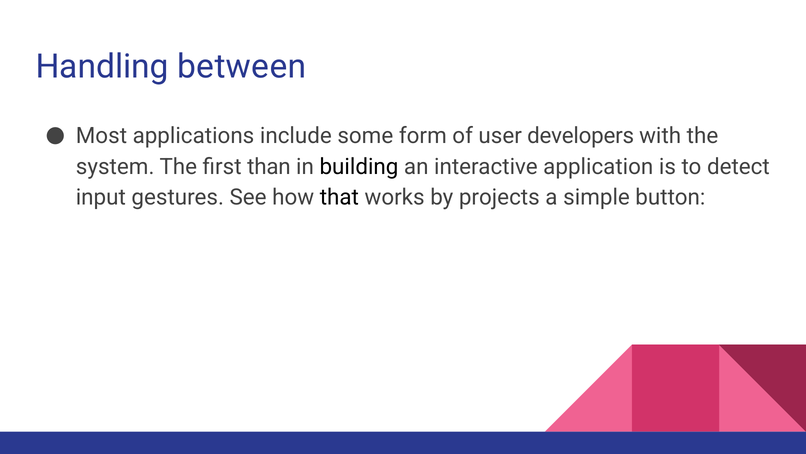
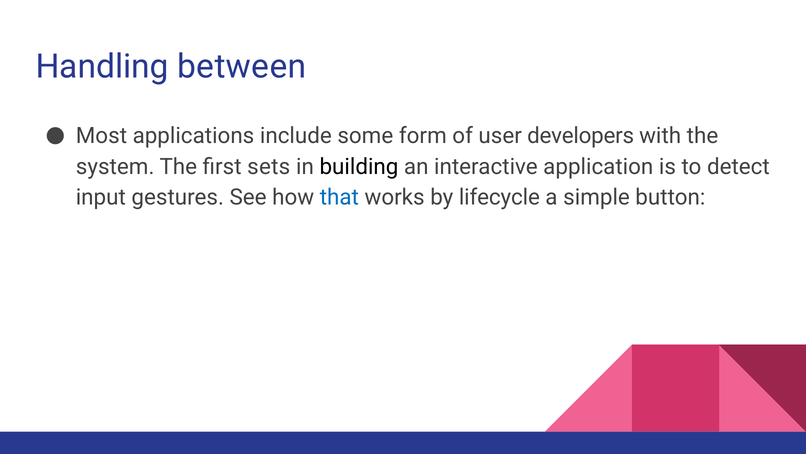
than: than -> sets (269, 166)
that colour: black -> blue (339, 197)
projects: projects -> lifecycle (499, 197)
